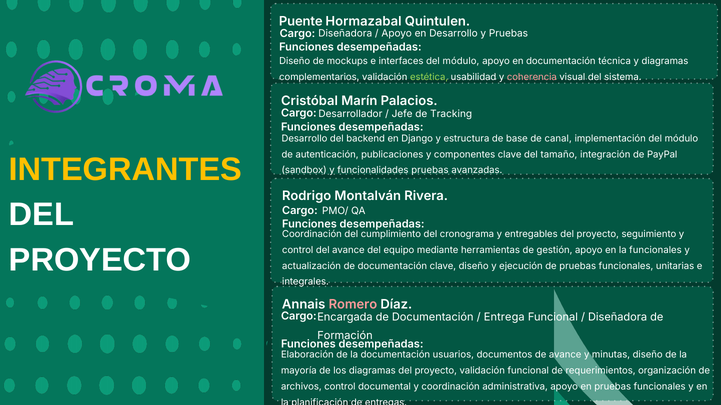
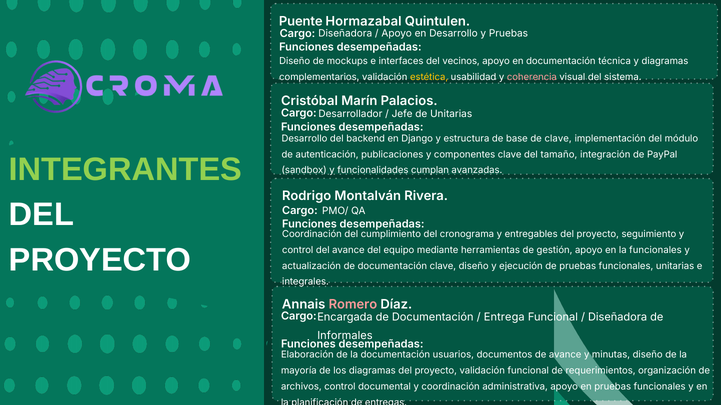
interfaces del módulo: módulo -> vecinos (461, 61)
estética colour: light green -> yellow (429, 77)
de Tracking: Tracking -> Unitarias (451, 114)
de canal: canal -> clave (558, 139)
INTEGRANTES colour: yellow -> light green (125, 170)
funcionalidades pruebas: pruebas -> cumplan (430, 171)
Formación: Formación -> Informales (345, 336)
